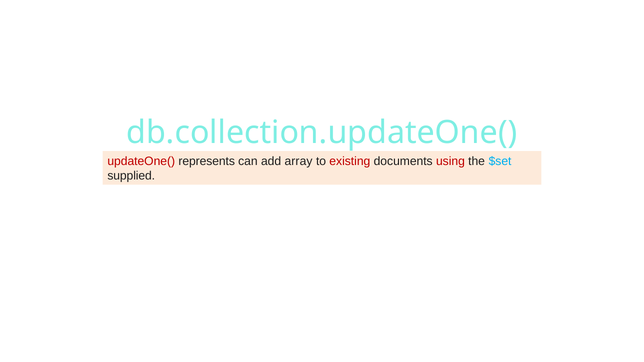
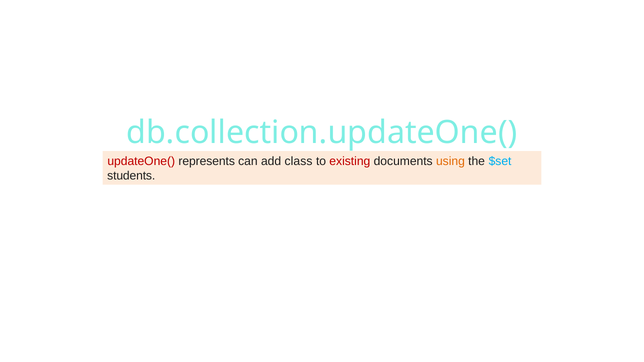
array: array -> class (299, 162)
using colour: red -> orange (450, 162)
supplied: supplied -> students (131, 176)
